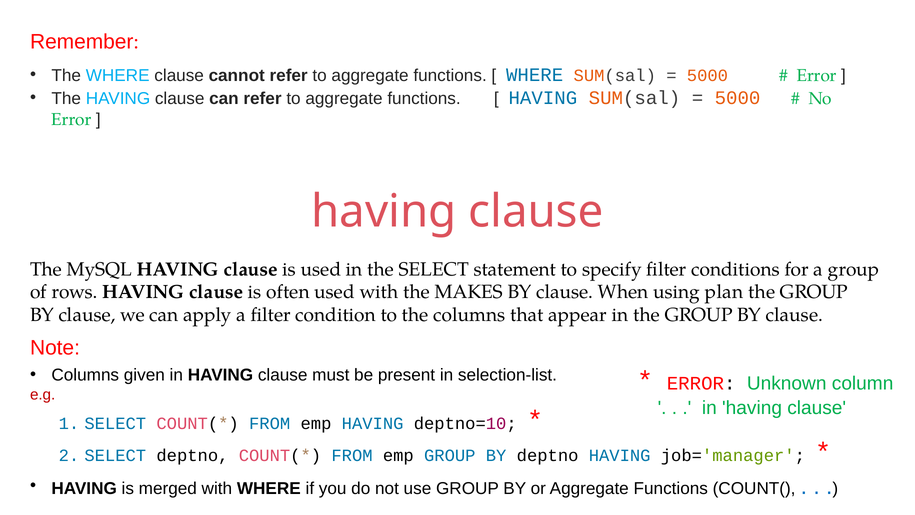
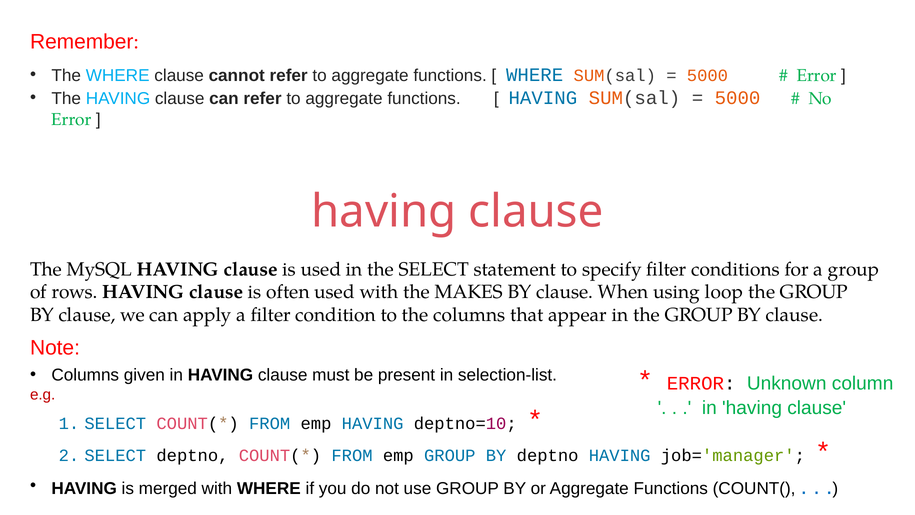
plan: plan -> loop (724, 292)
